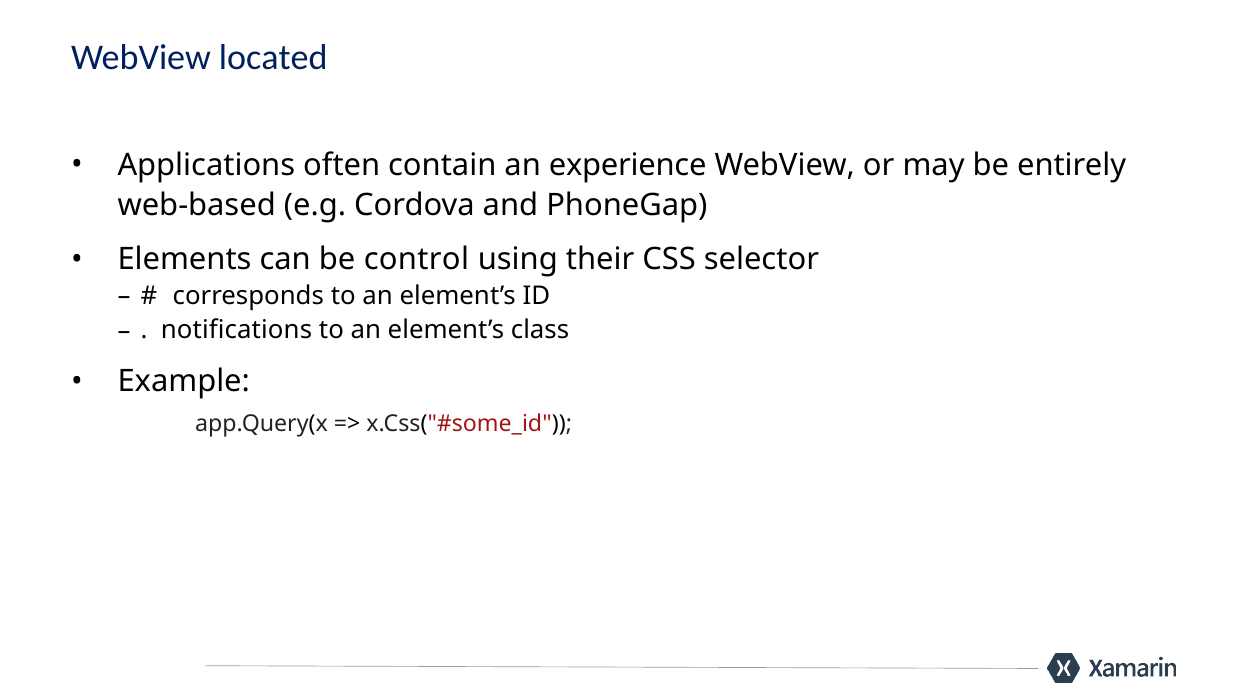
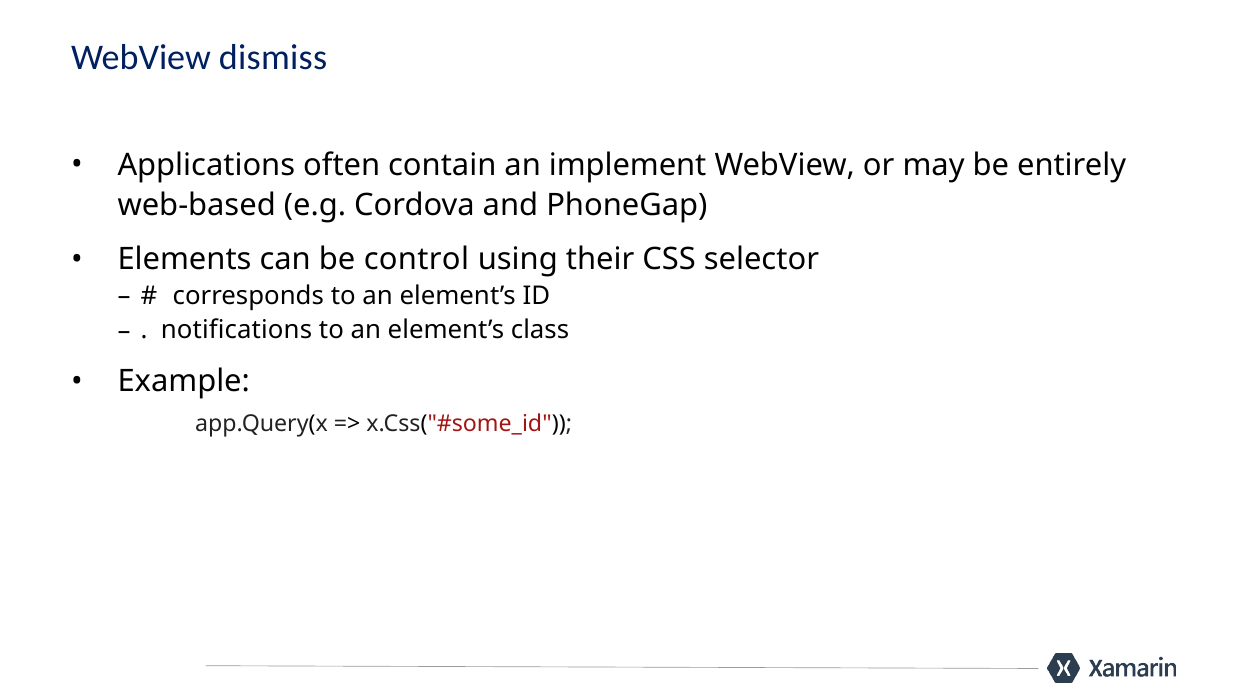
located: located -> dismiss (273, 57)
experience: experience -> implement (628, 165)
